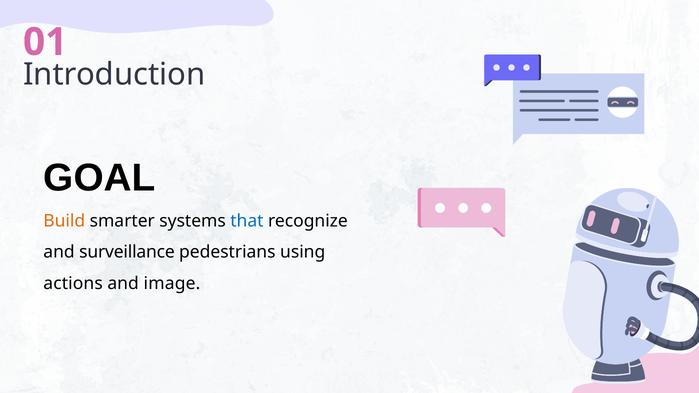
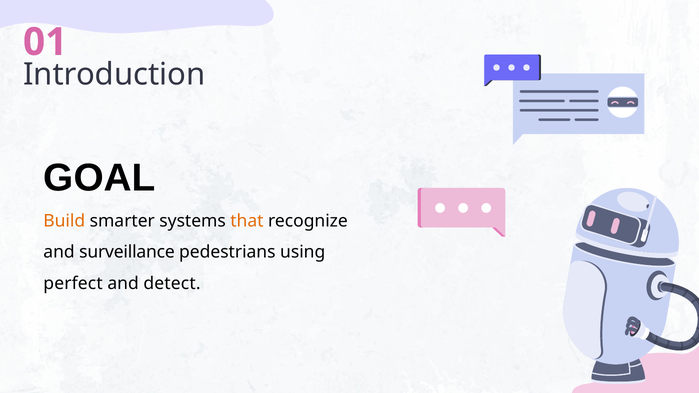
that colour: blue -> orange (247, 221)
actions: actions -> perfect (73, 284)
image: image -> detect (172, 284)
